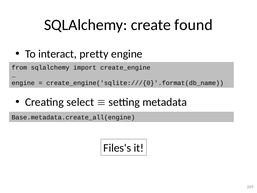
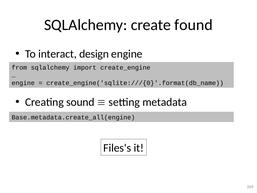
pretty: pretty -> design (94, 54)
select: select -> sound (80, 102)
